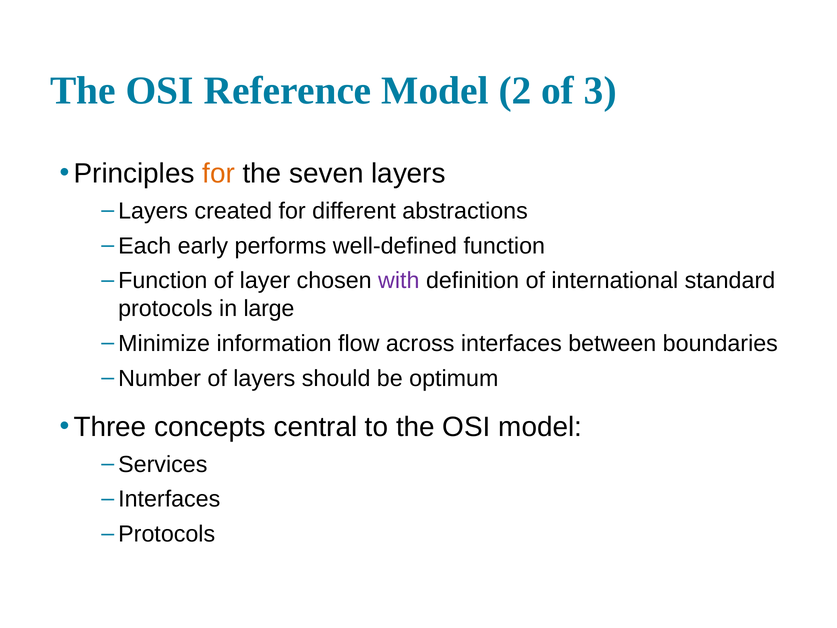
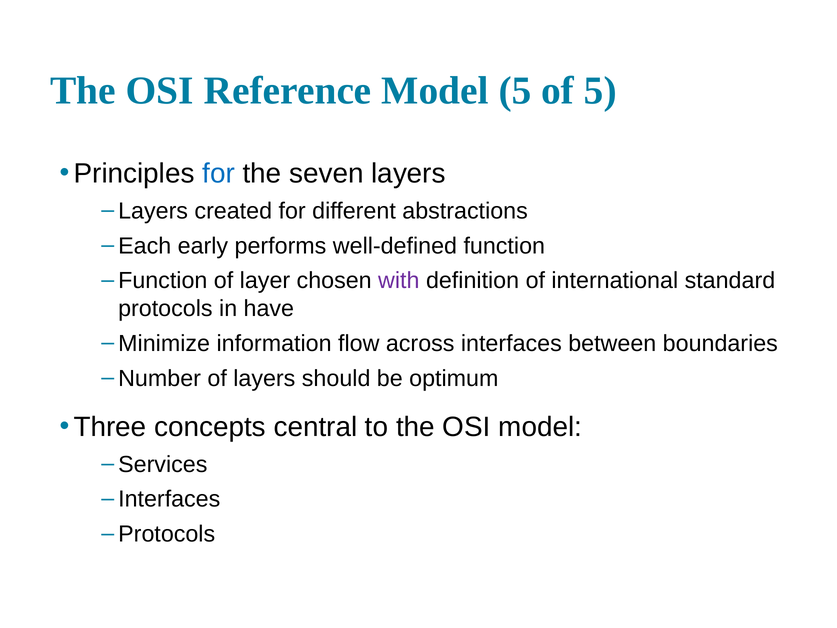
Model 2: 2 -> 5 (515, 91)
of 3: 3 -> 5 (600, 91)
for colour: orange -> blue (219, 174)
large: large -> have (269, 309)
